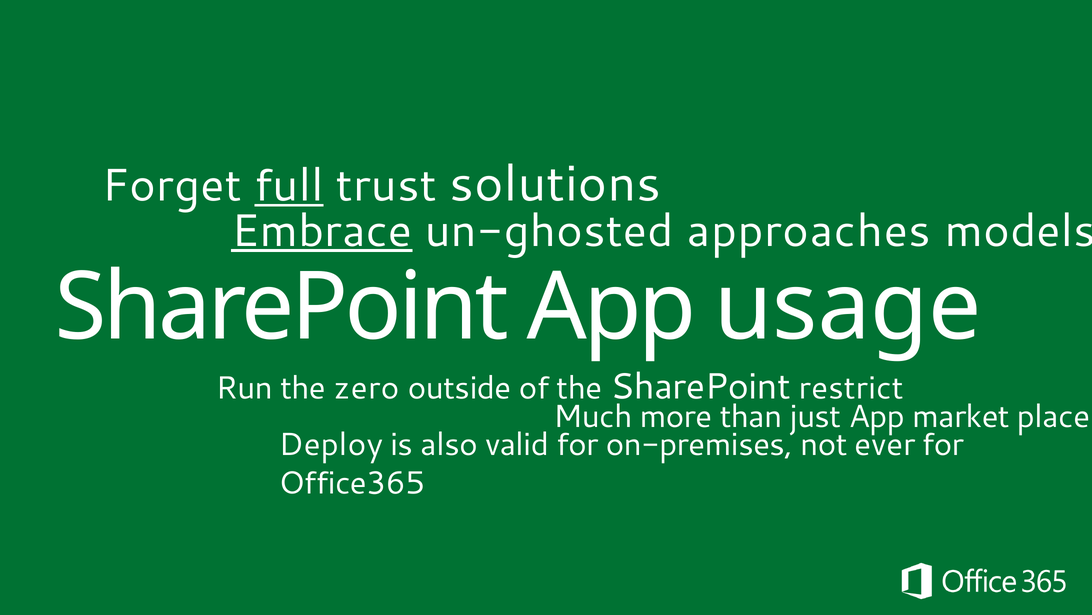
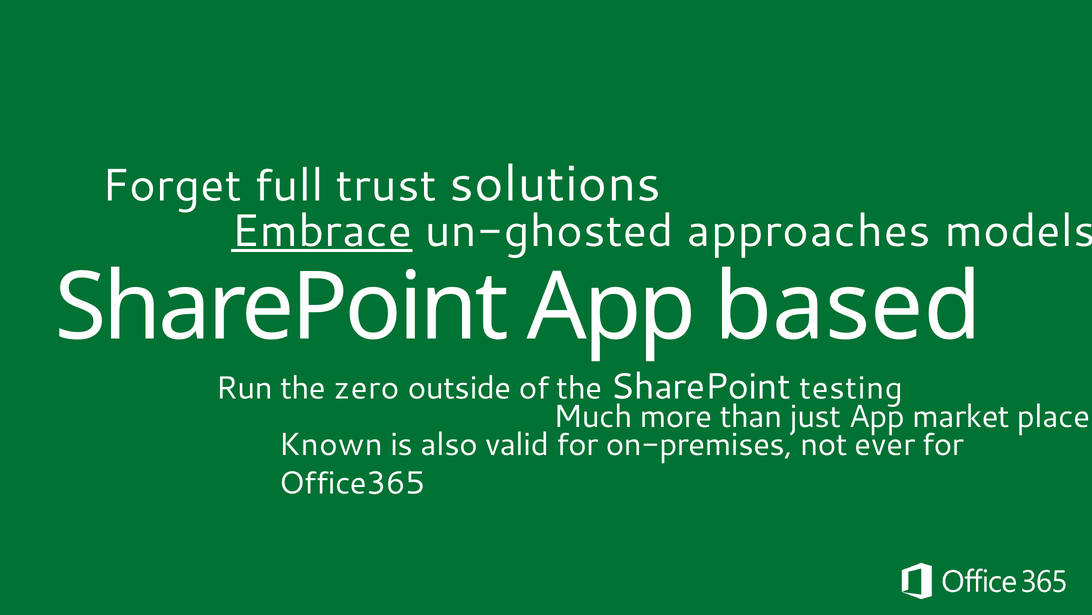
full underline: present -> none (289, 186)
usage: usage -> based (848, 307)
restrict: restrict -> testing (851, 388)
Deploy: Deploy -> Known (331, 444)
